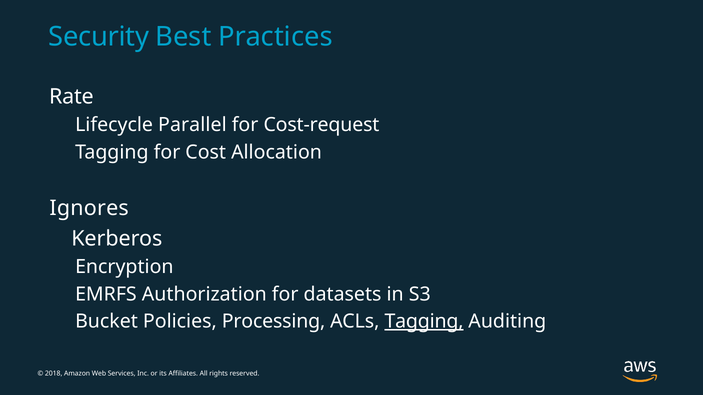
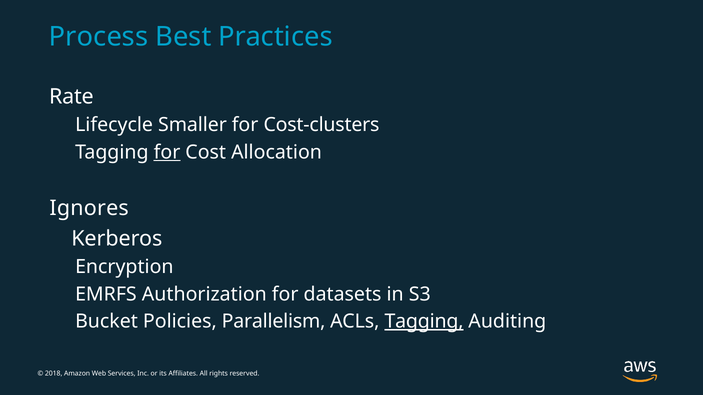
Security: Security -> Process (99, 37)
Parallel: Parallel -> Smaller (192, 125)
Cost-request: Cost-request -> Cost-clusters (321, 125)
for underline: none -> present (167, 152)
Processing: Processing -> Parallelism (274, 322)
